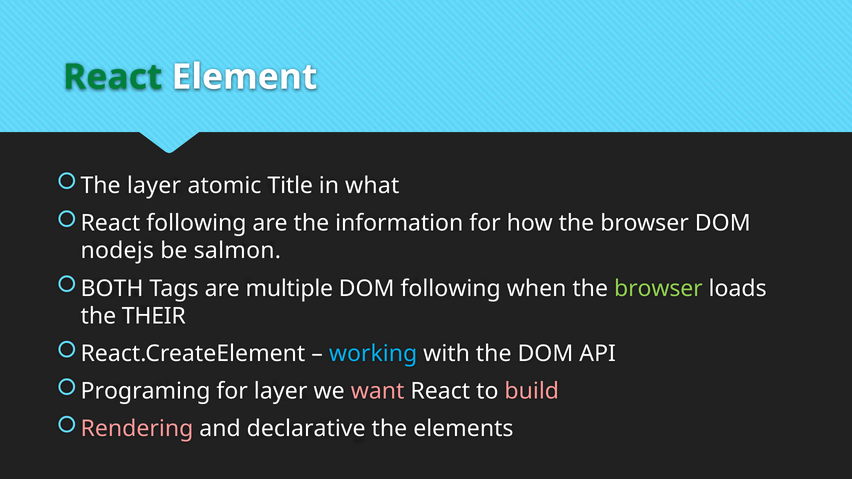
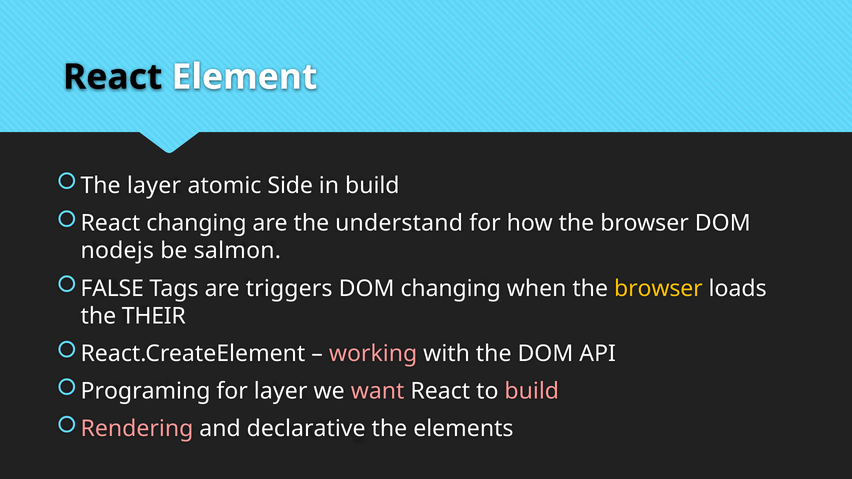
React colour: green -> black (113, 77)
Title: Title -> Side (290, 186)
in what: what -> build (372, 186)
React following: following -> changing (196, 223)
information: information -> understand (399, 223)
BOTH: BOTH -> FALSE (112, 289)
multiple: multiple -> triggers (289, 289)
DOM following: following -> changing (451, 289)
browser colour: light green -> yellow (658, 289)
working colour: light blue -> pink (373, 354)
